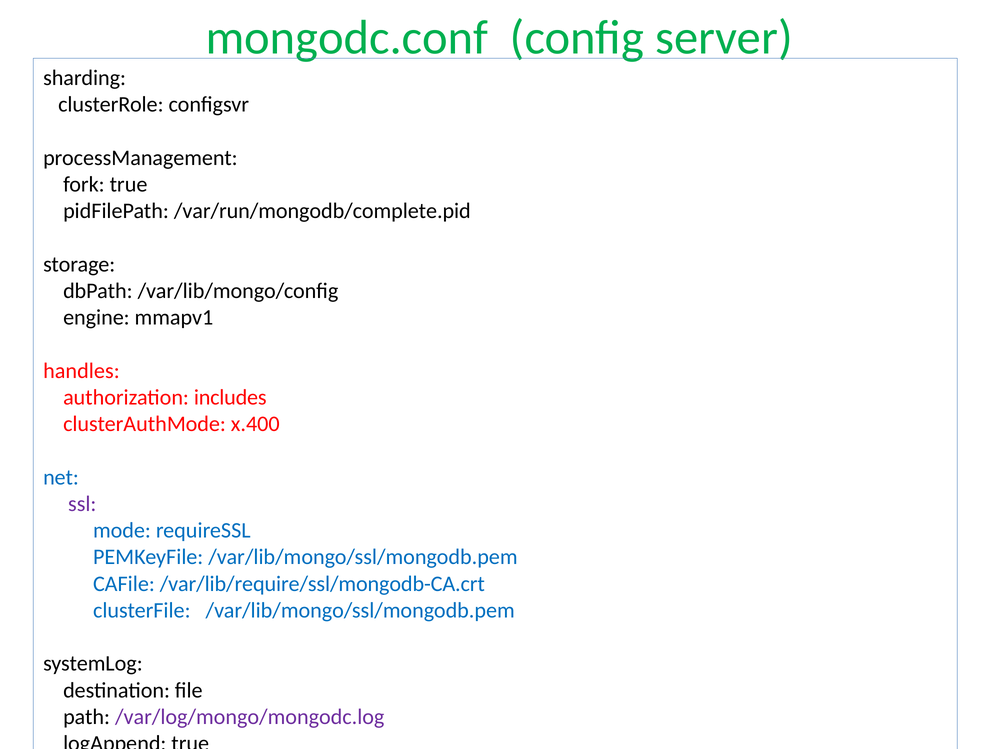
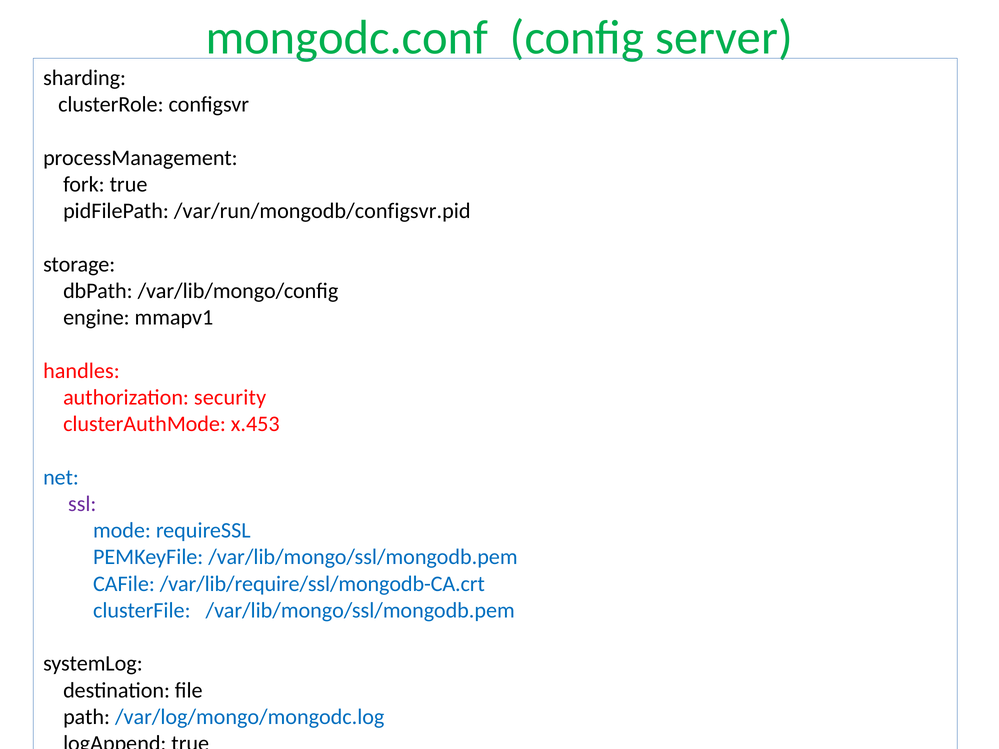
/var/run/mongodb/complete.pid: /var/run/mongodb/complete.pid -> /var/run/mongodb/configsvr.pid (322, 211)
includes: includes -> security (230, 398)
x.400: x.400 -> x.453 (255, 424)
/var/log/mongo/mongodc.log colour: purple -> blue (250, 717)
